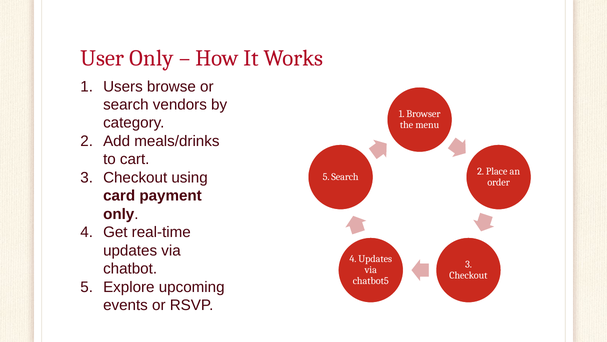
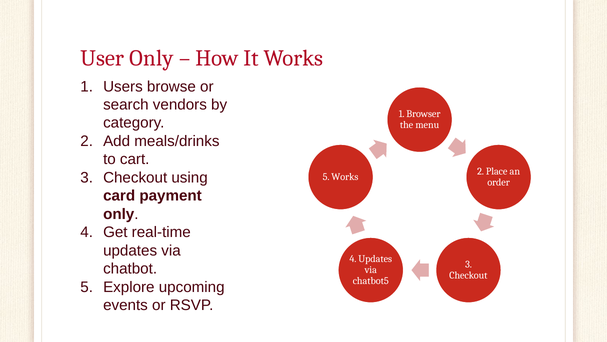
Search: Search -> Works (345, 177)
